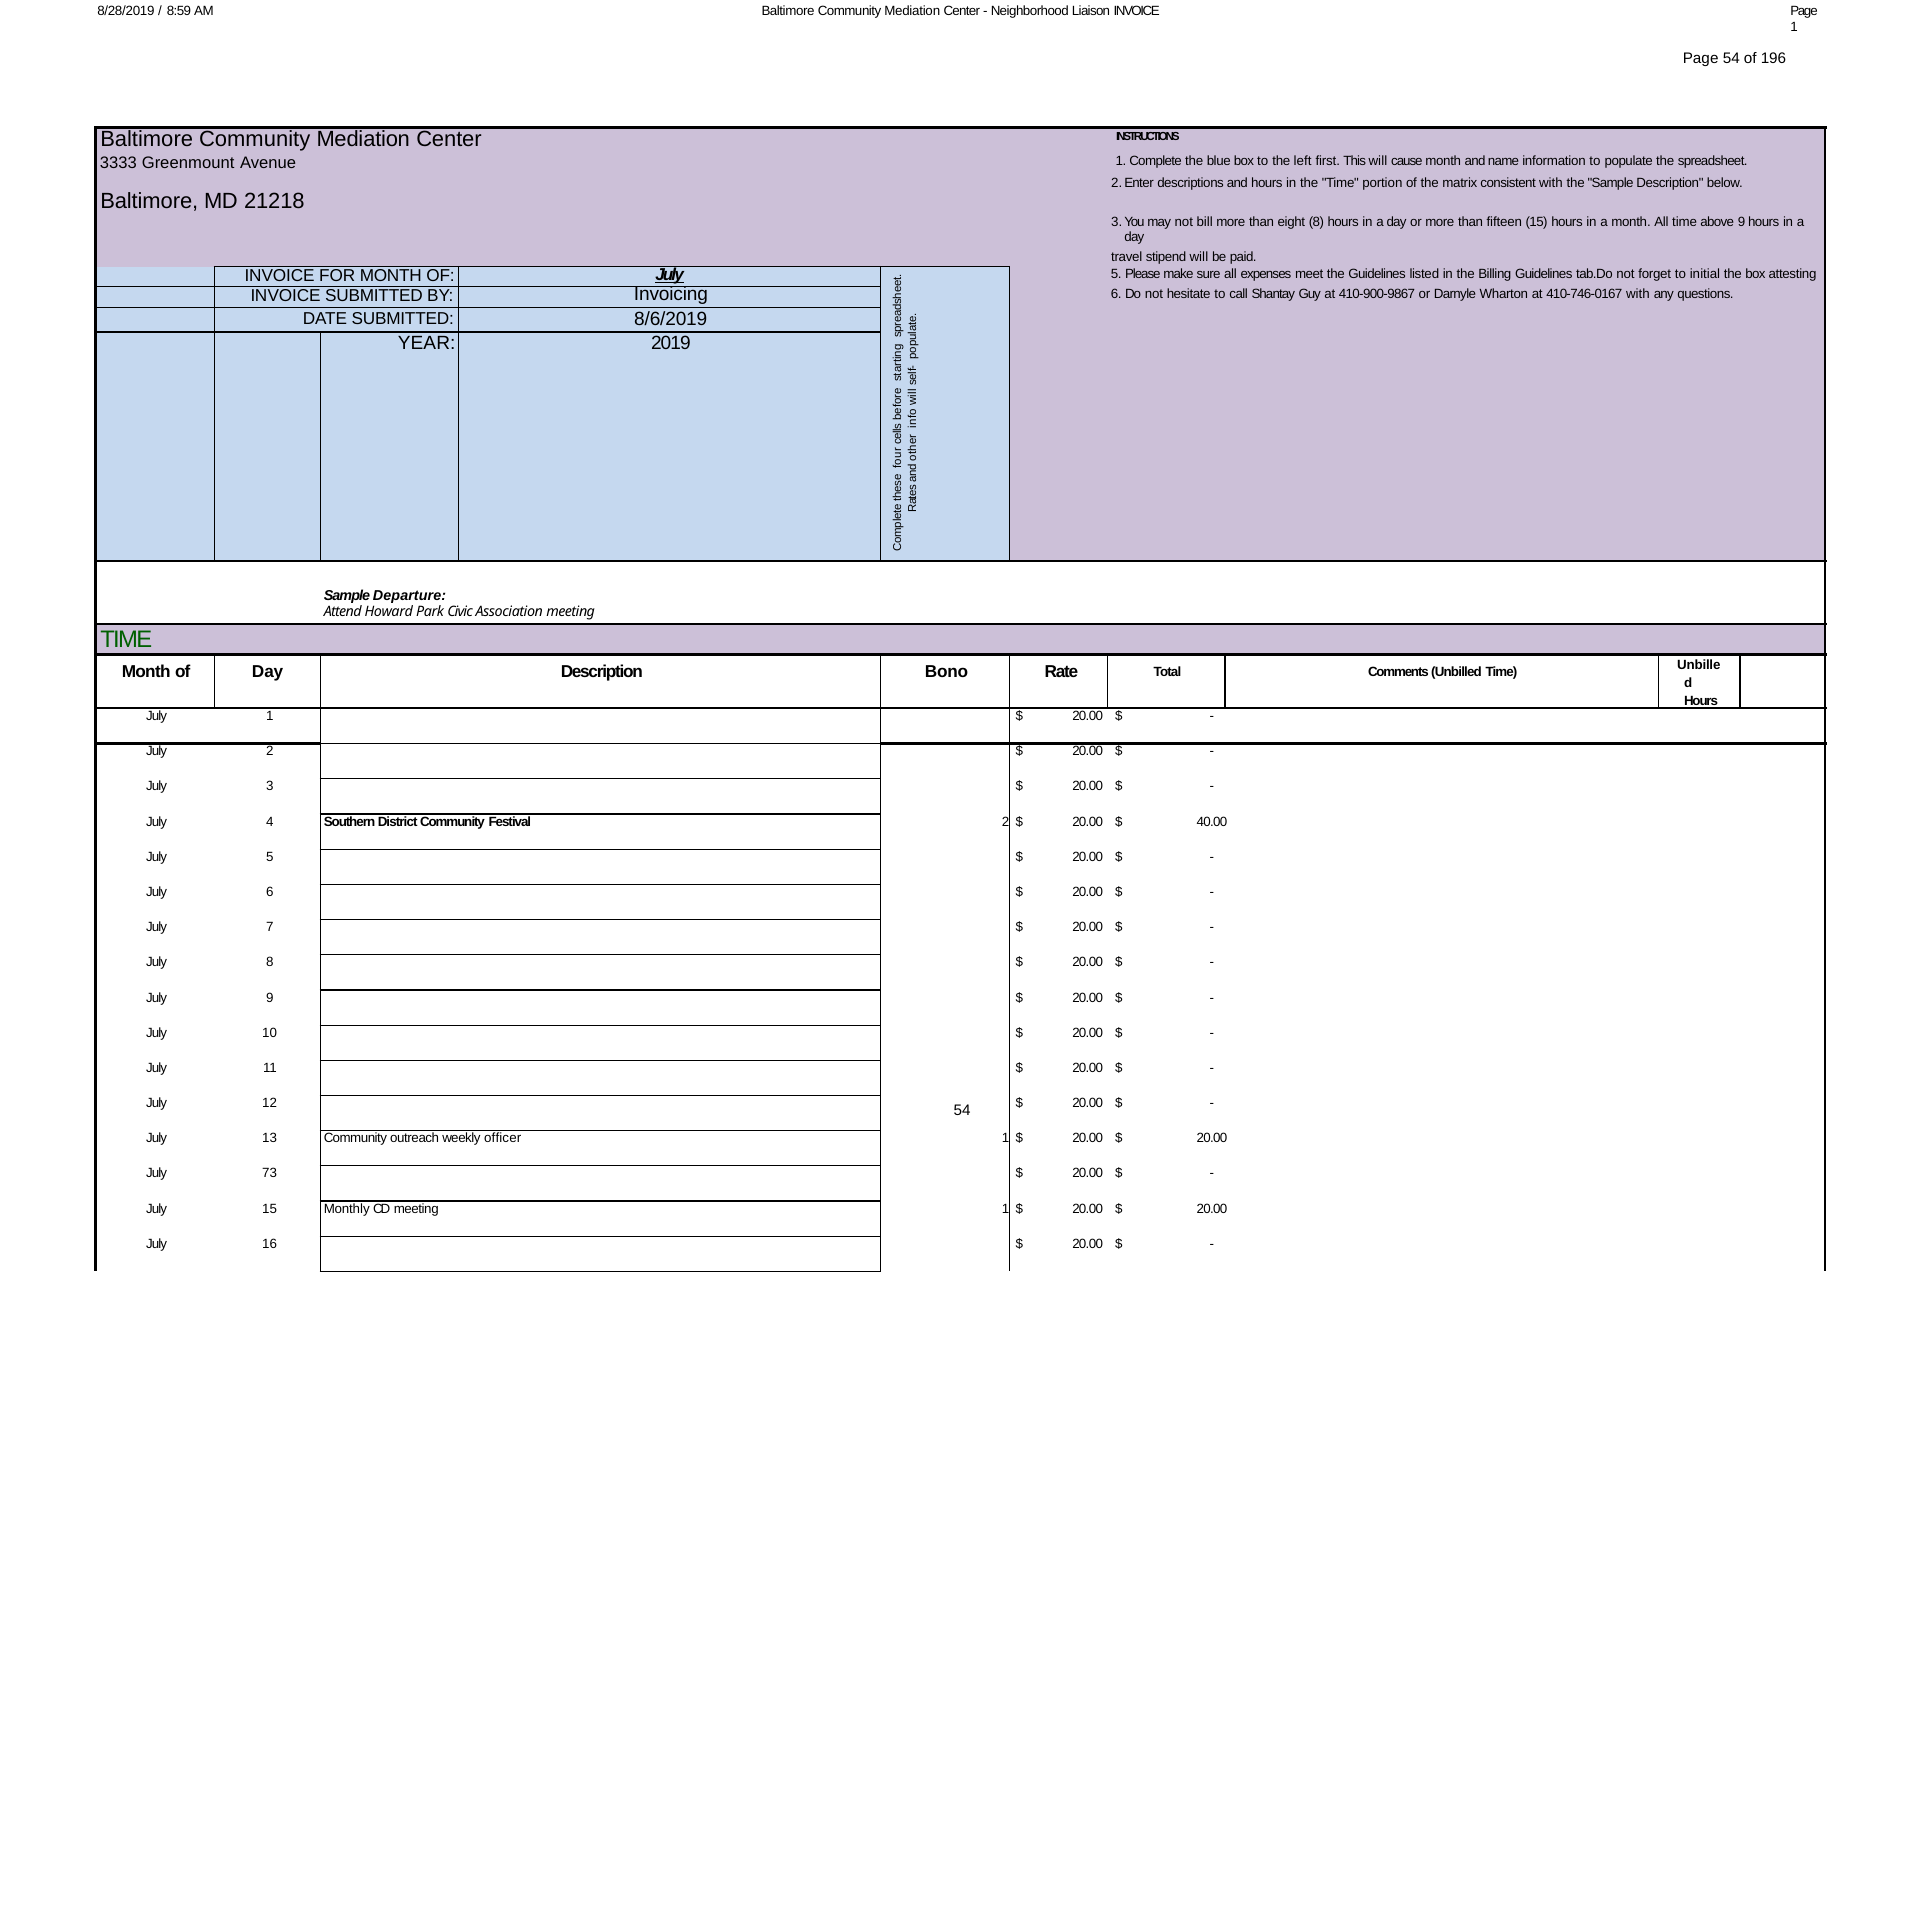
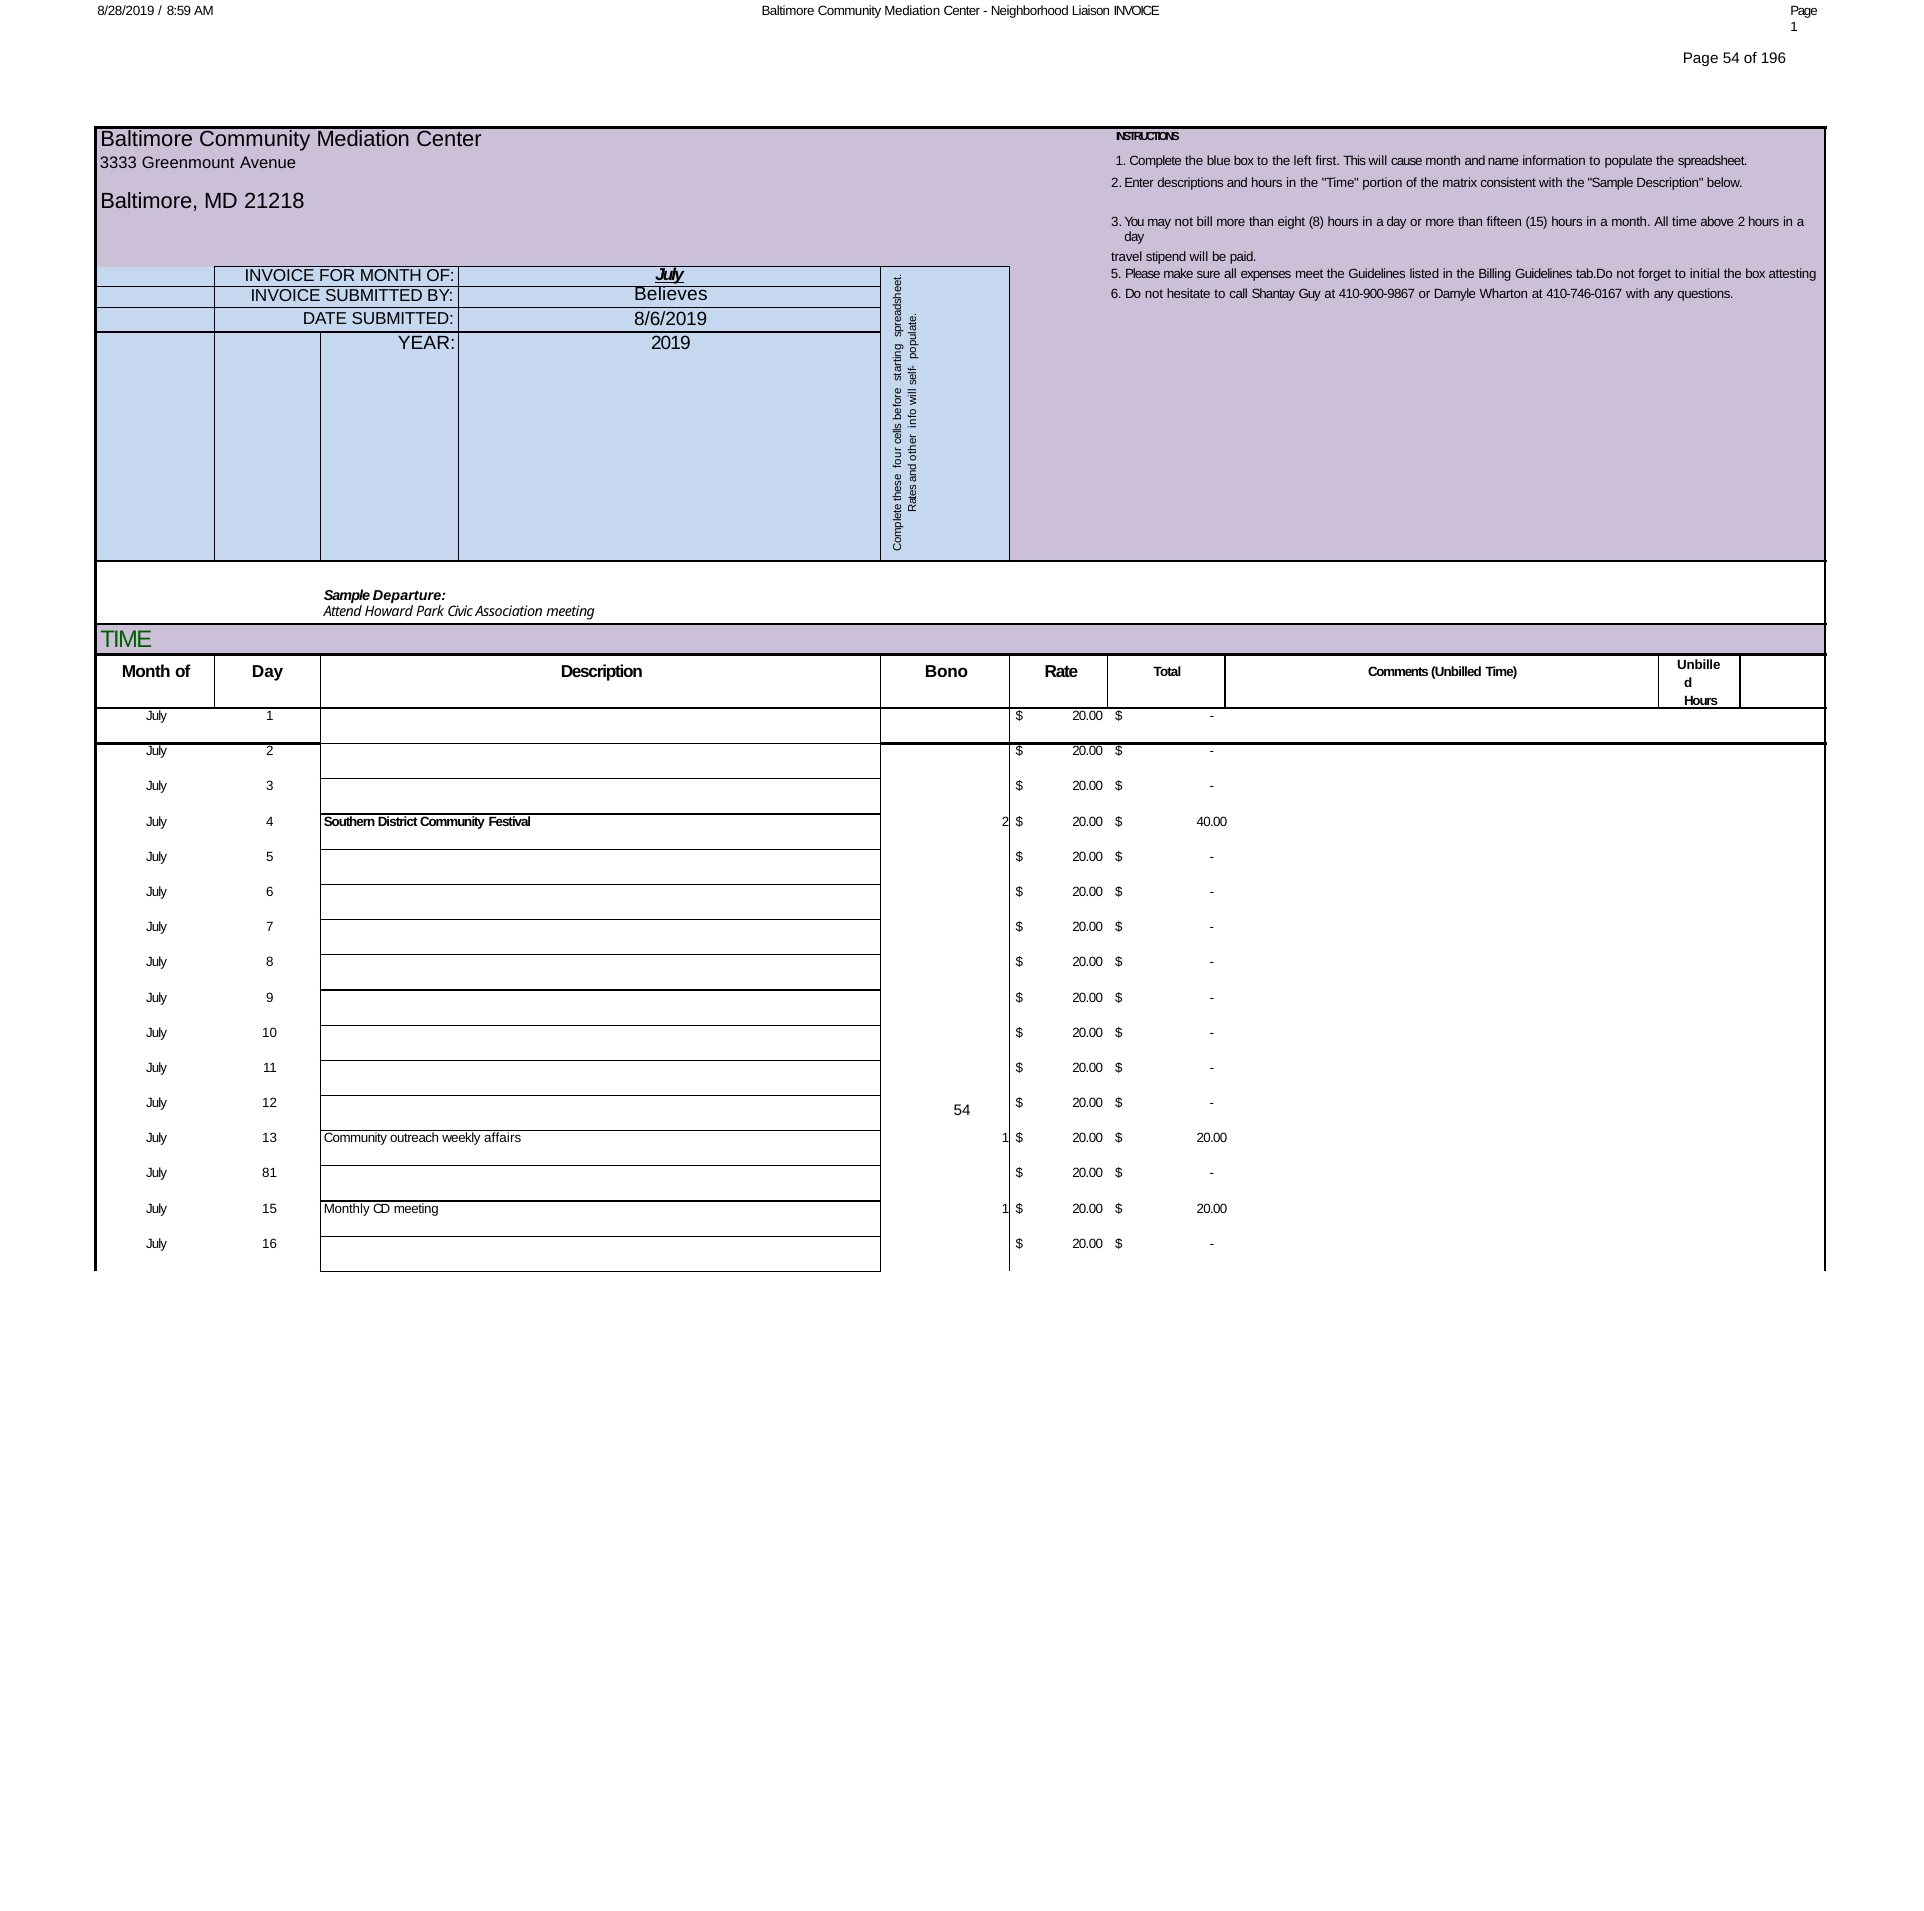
above 9: 9 -> 2 (1741, 222)
Invoicing: Invoicing -> Believes (671, 294)
officer: officer -> affairs (503, 1138)
73: 73 -> 81 (270, 1173)
